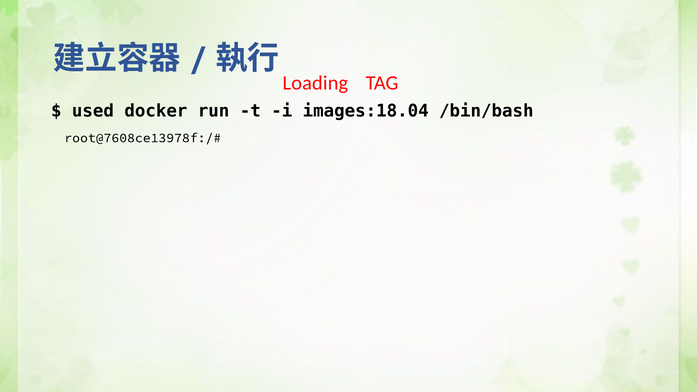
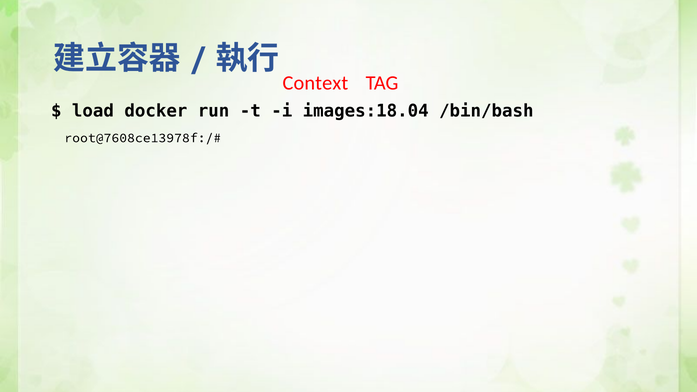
Loading: Loading -> Context (315, 83)
used: used -> load (93, 111)
